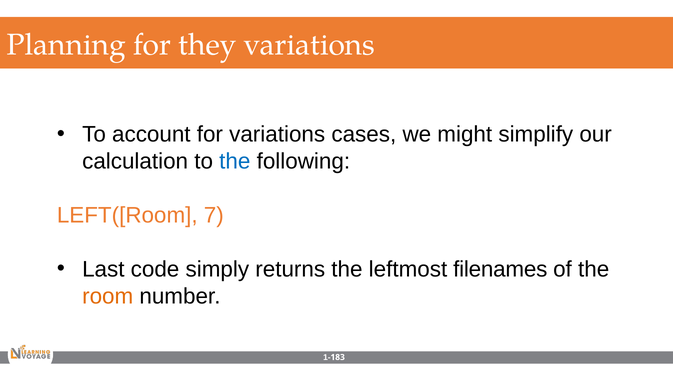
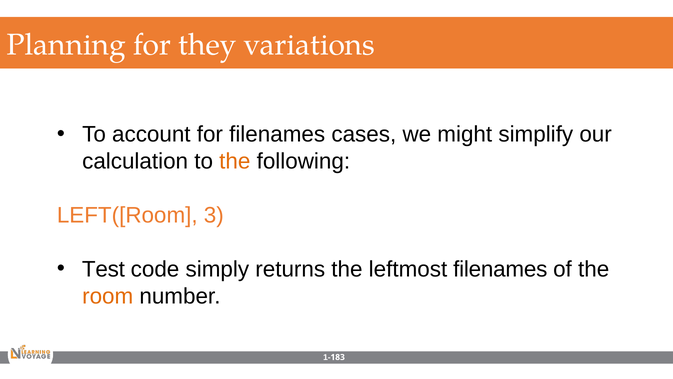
for variations: variations -> filenames (277, 134)
the colour: blue -> orange (235, 161)
7: 7 -> 3 (214, 215)
Last: Last -> Test (103, 269)
